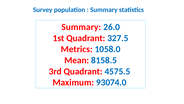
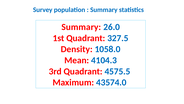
Metrics: Metrics -> Density (77, 49)
8158.5: 8158.5 -> 4104.3 (104, 60)
93074.0: 93074.0 -> 43574.0 (111, 82)
